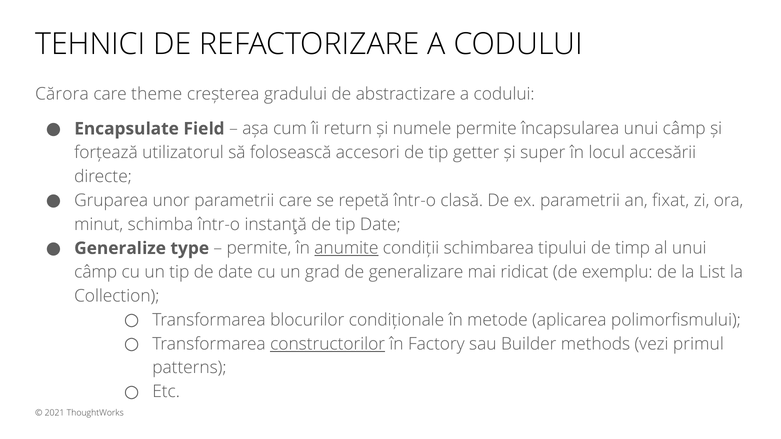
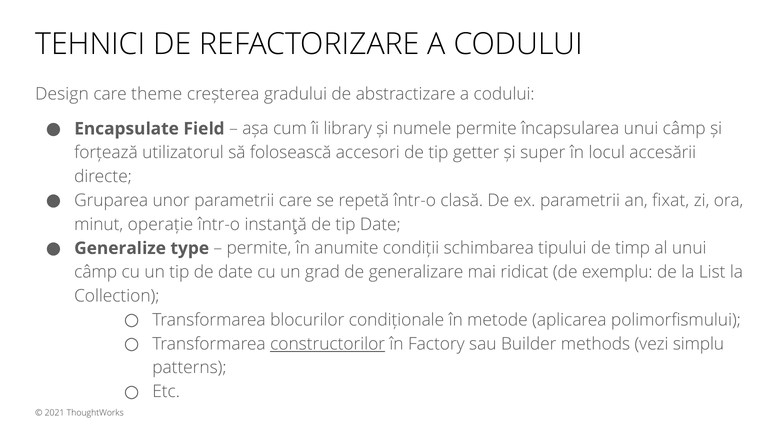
Cărora: Cărora -> Design (62, 94)
return: return -> library (348, 129)
schimba: schimba -> operație (160, 225)
anumite underline: present -> none (346, 248)
primul: primul -> simplu (698, 344)
